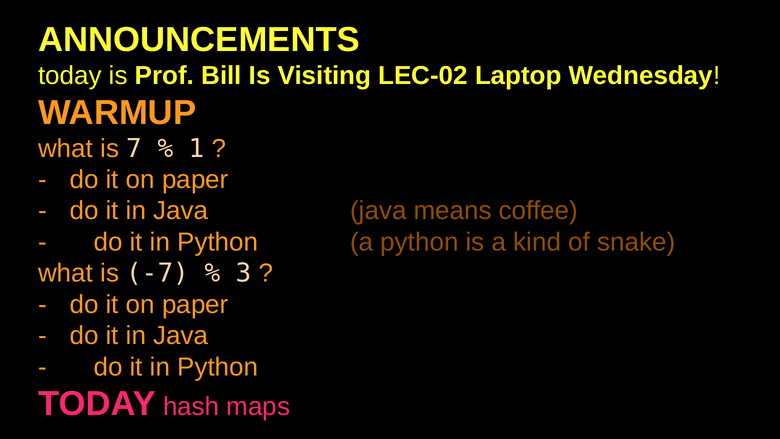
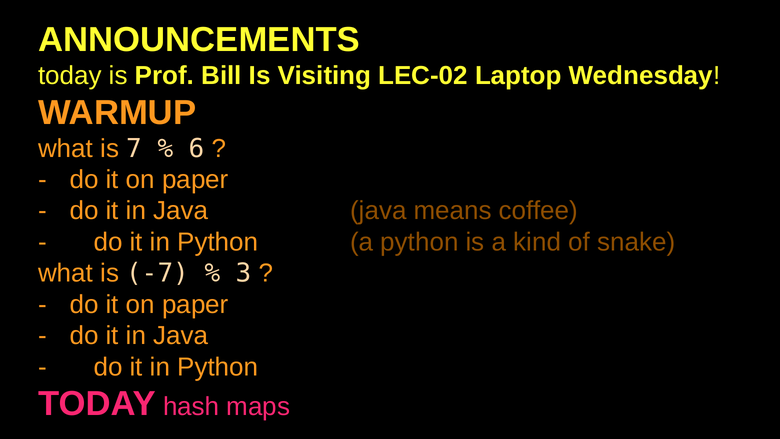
1: 1 -> 6 (197, 148)
